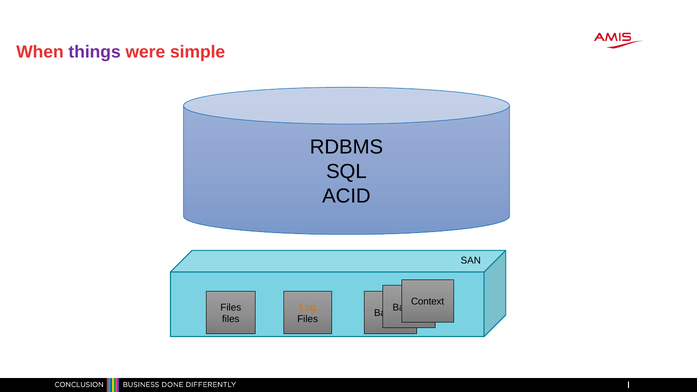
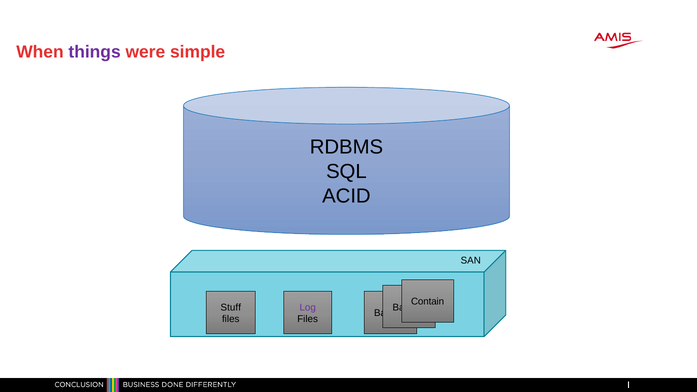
Context: Context -> Contain (428, 302)
Files: Files -> Stuff (231, 307)
Log colour: orange -> purple (308, 307)
